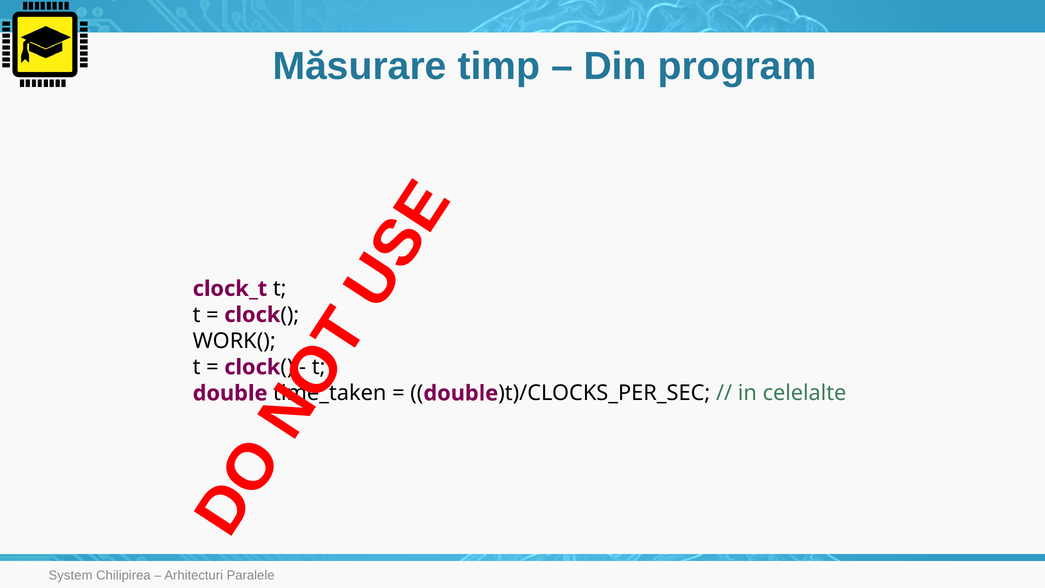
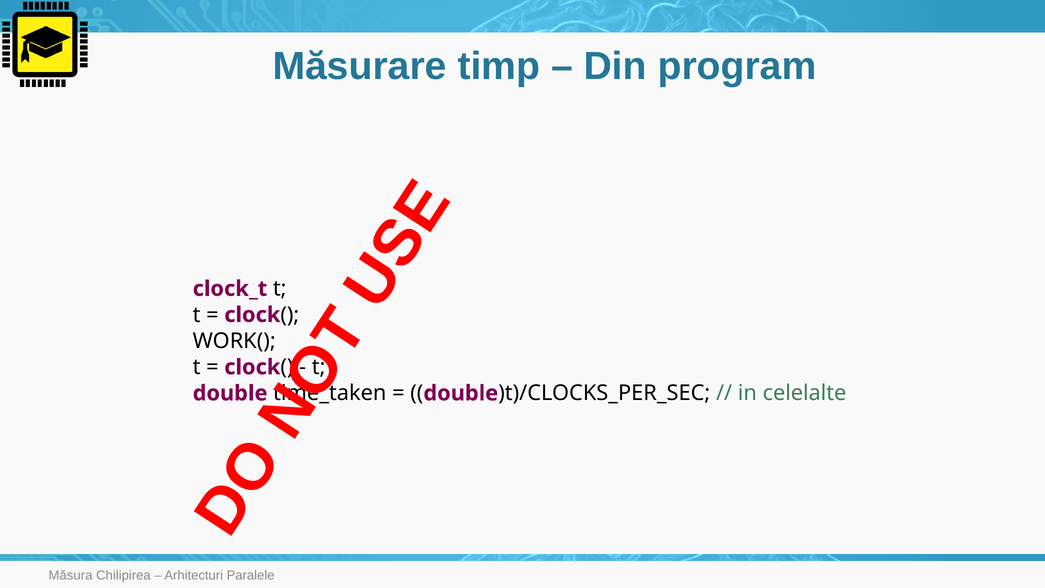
System: System -> Măsura (71, 575)
